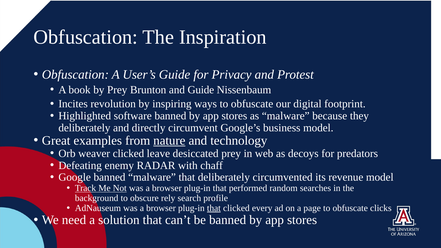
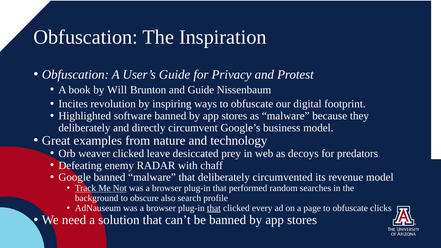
by Prey: Prey -> Will (117, 90)
nature underline: present -> none (169, 141)
rely: rely -> also (168, 198)
